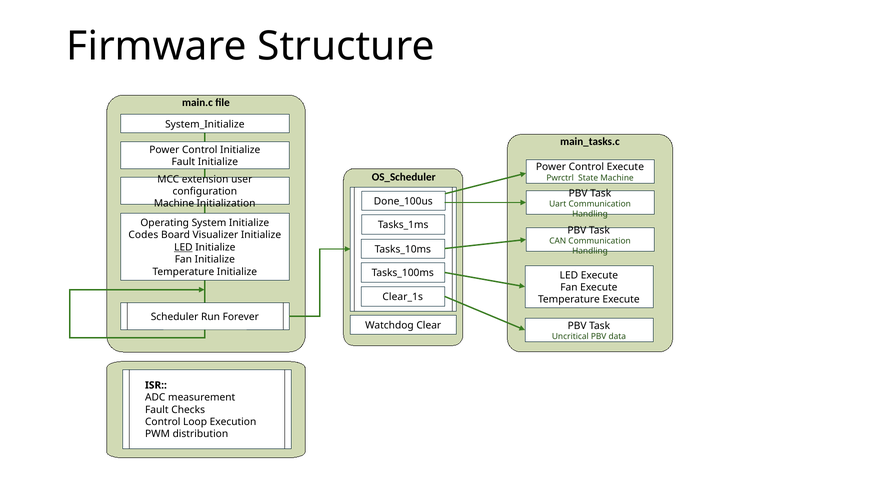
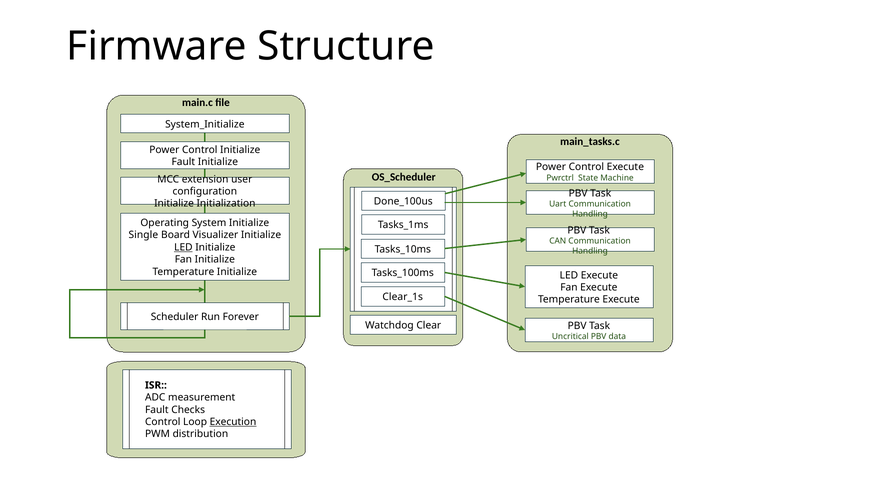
Machine: Machine -> Initialize (174, 204)
Codes: Codes -> Single (143, 235)
Execution underline: none -> present (233, 422)
